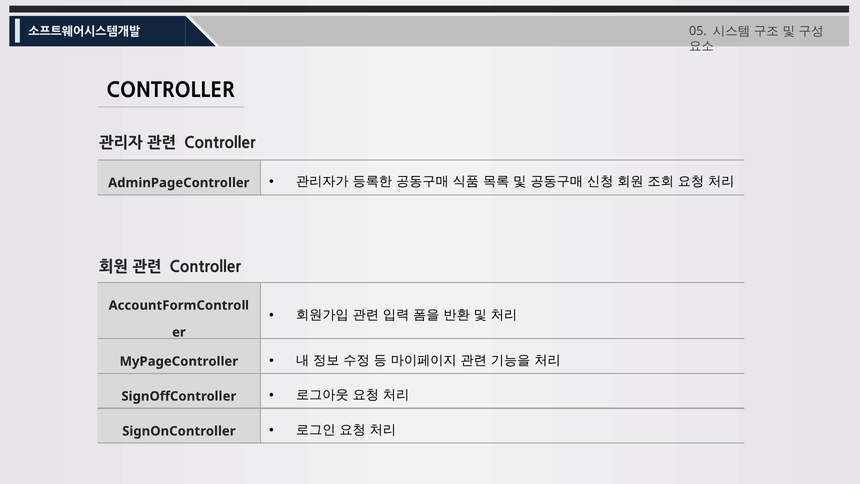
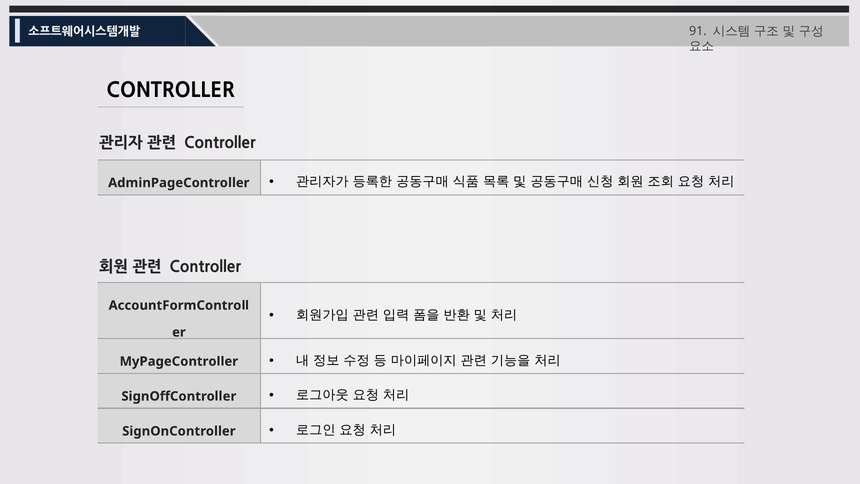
05: 05 -> 91 (698, 31)
